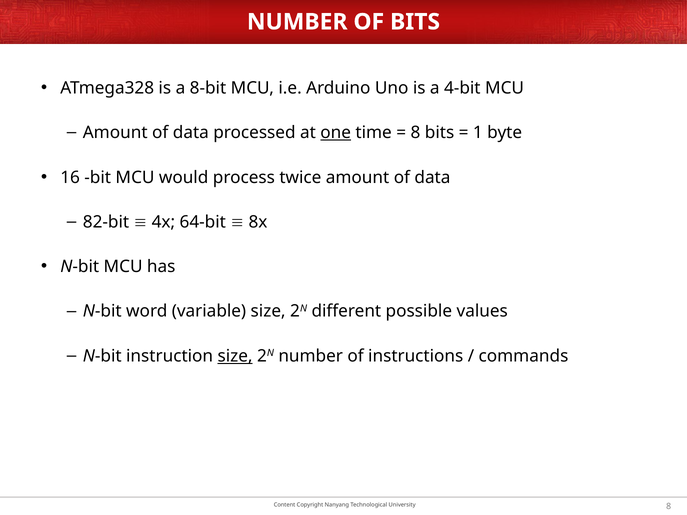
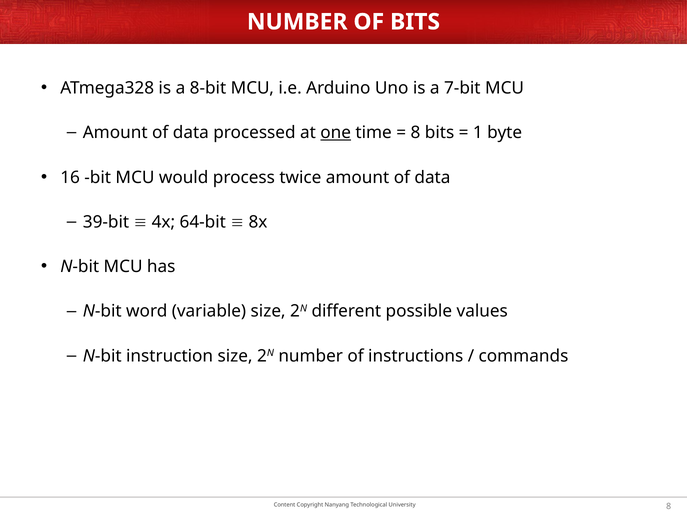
4-bit: 4-bit -> 7-bit (462, 88)
82-bit: 82-bit -> 39-bit (106, 222)
size underline: present -> none (235, 356)
